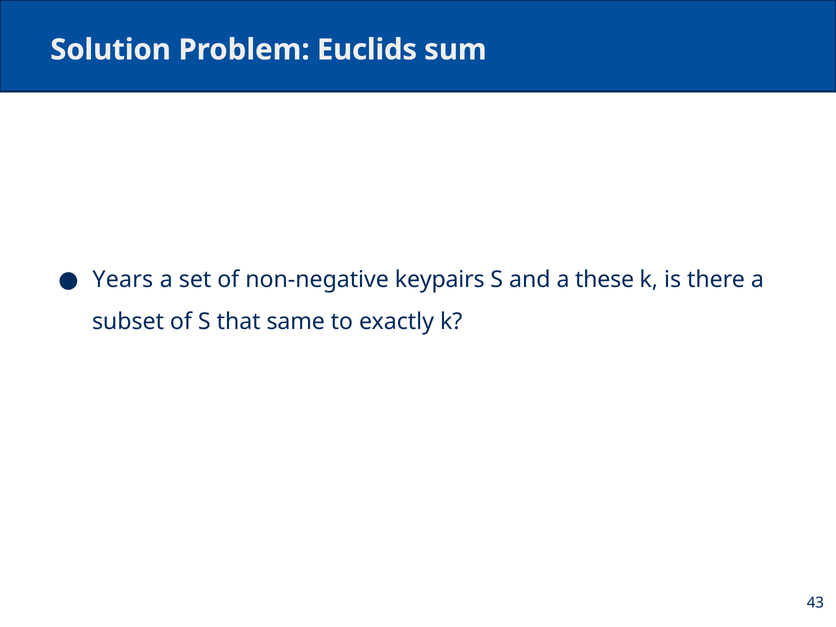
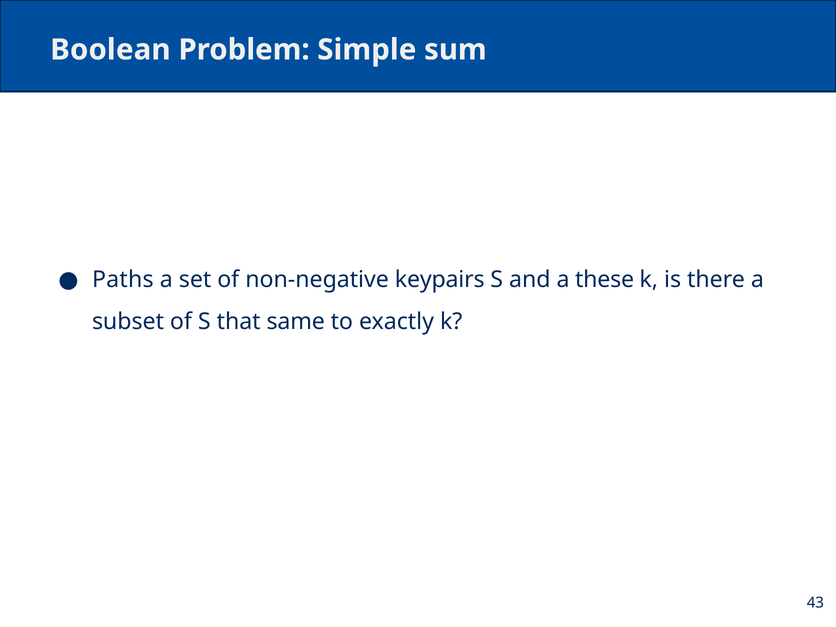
Solution: Solution -> Boolean (110, 50)
Euclids: Euclids -> Simple (367, 50)
Years: Years -> Paths (123, 280)
